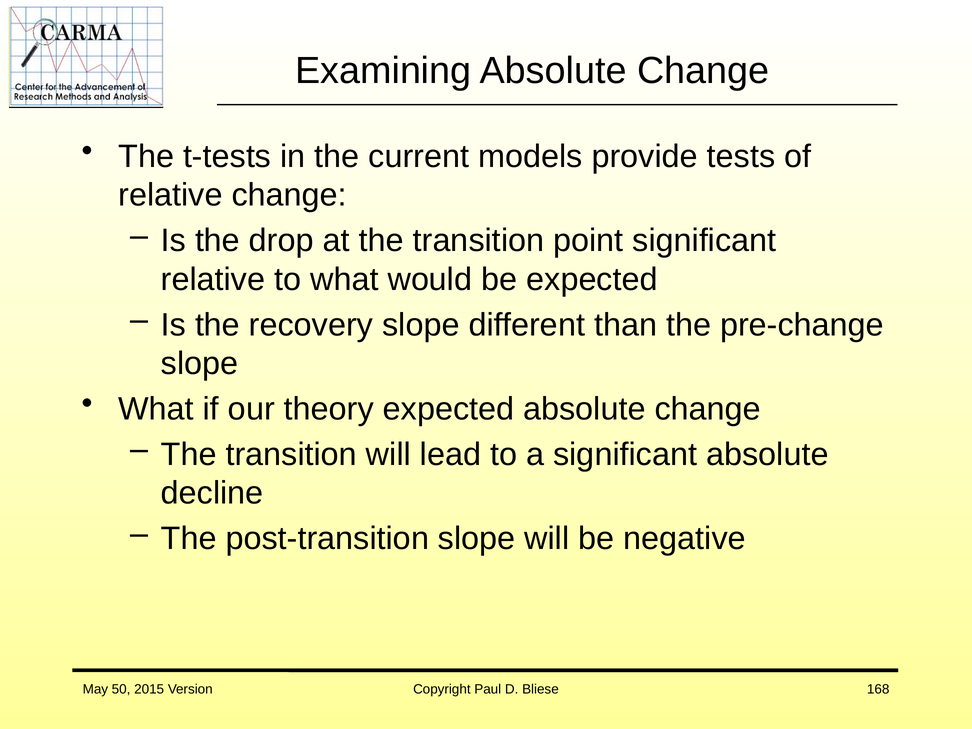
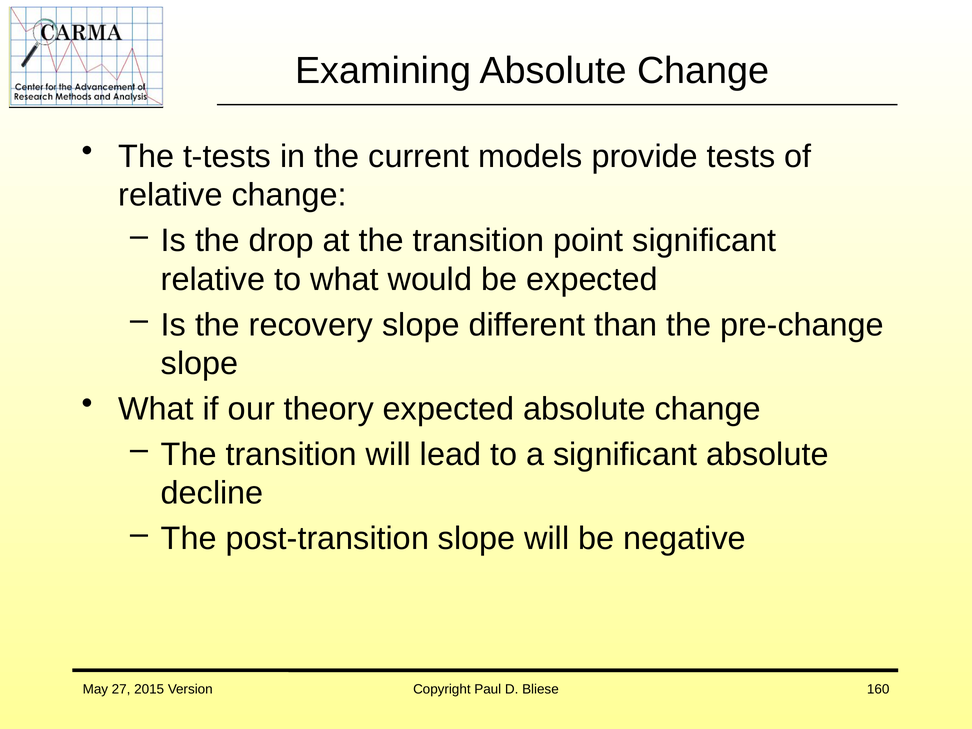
50: 50 -> 27 (121, 689)
168: 168 -> 160 (878, 689)
